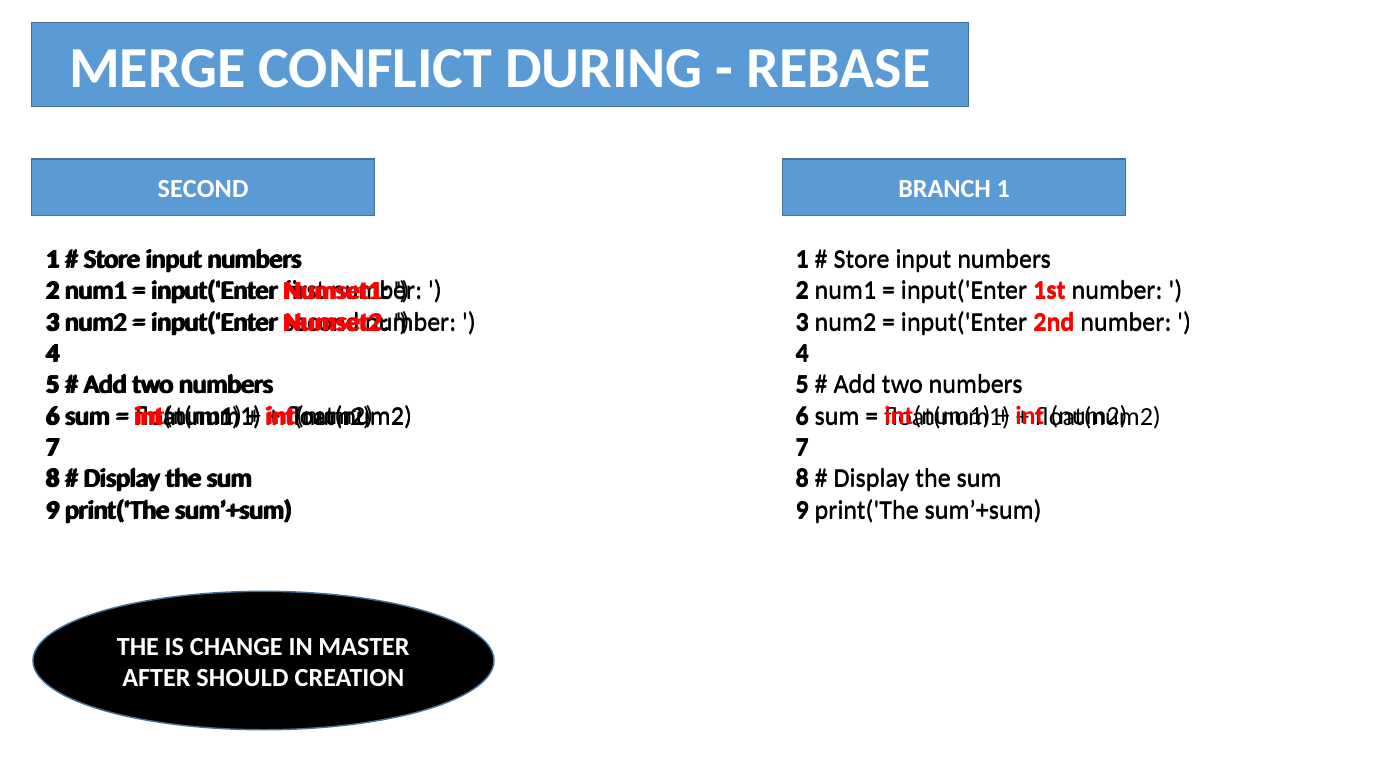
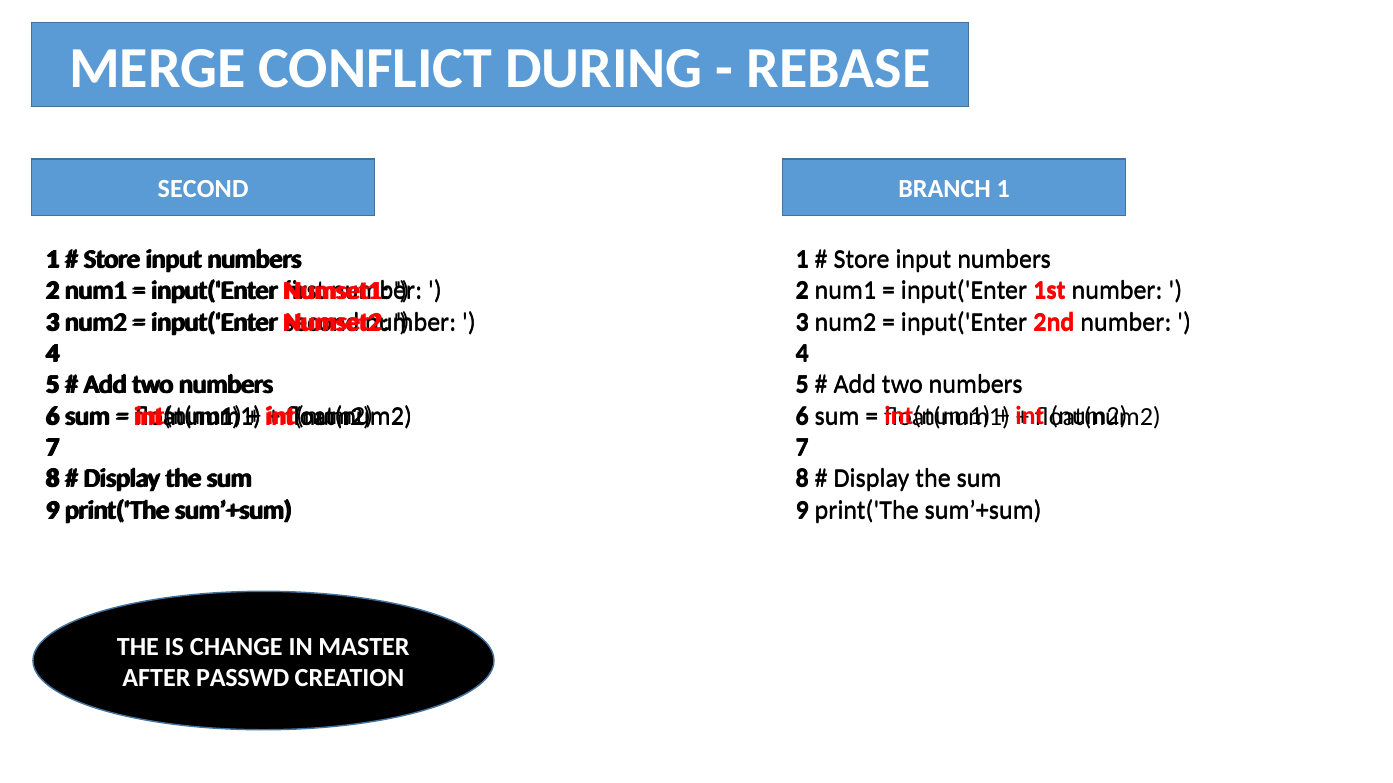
SHOULD: SHOULD -> PASSWD (243, 678)
